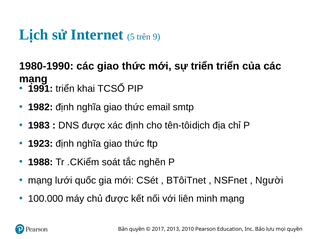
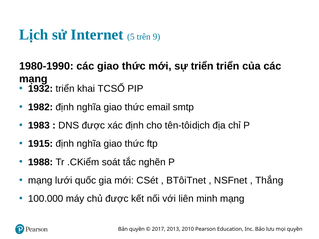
1991: 1991 -> 1932 (40, 89)
1923: 1923 -> 1915 (40, 144)
Người: Người -> Thắng (269, 181)
